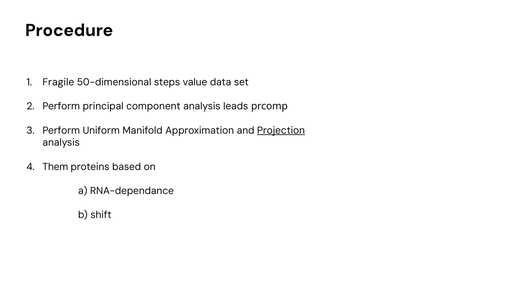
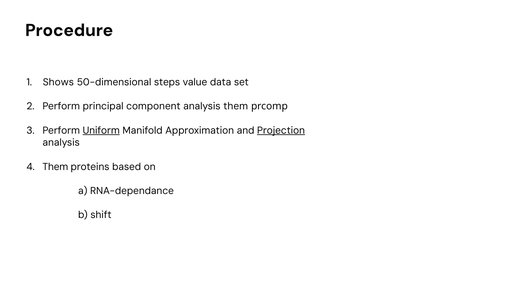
Fragile: Fragile -> Shows (58, 82)
analysis leads: leads -> them (236, 106)
Uniform underline: none -> present (101, 130)
